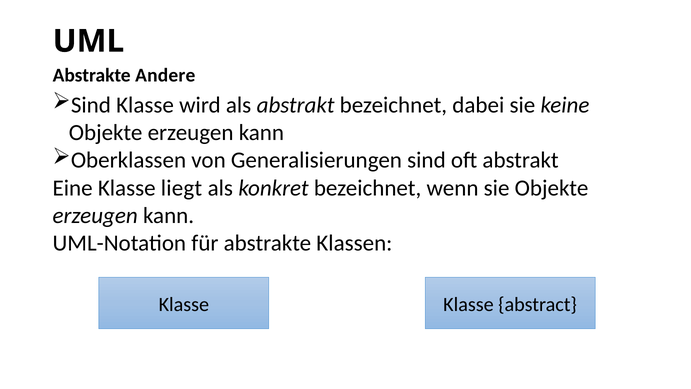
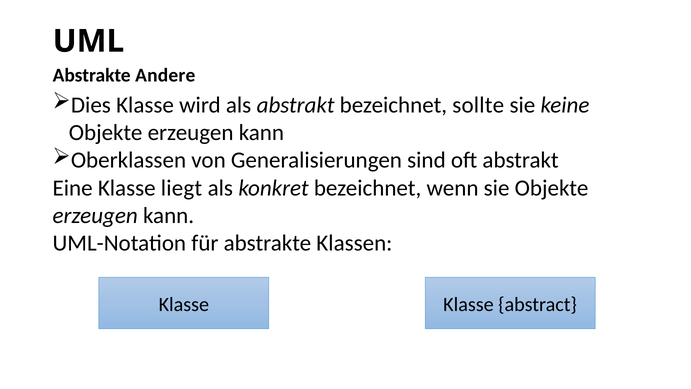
Sind: Sind -> Dies (91, 105)
dabei: dabei -> sollte (478, 105)
